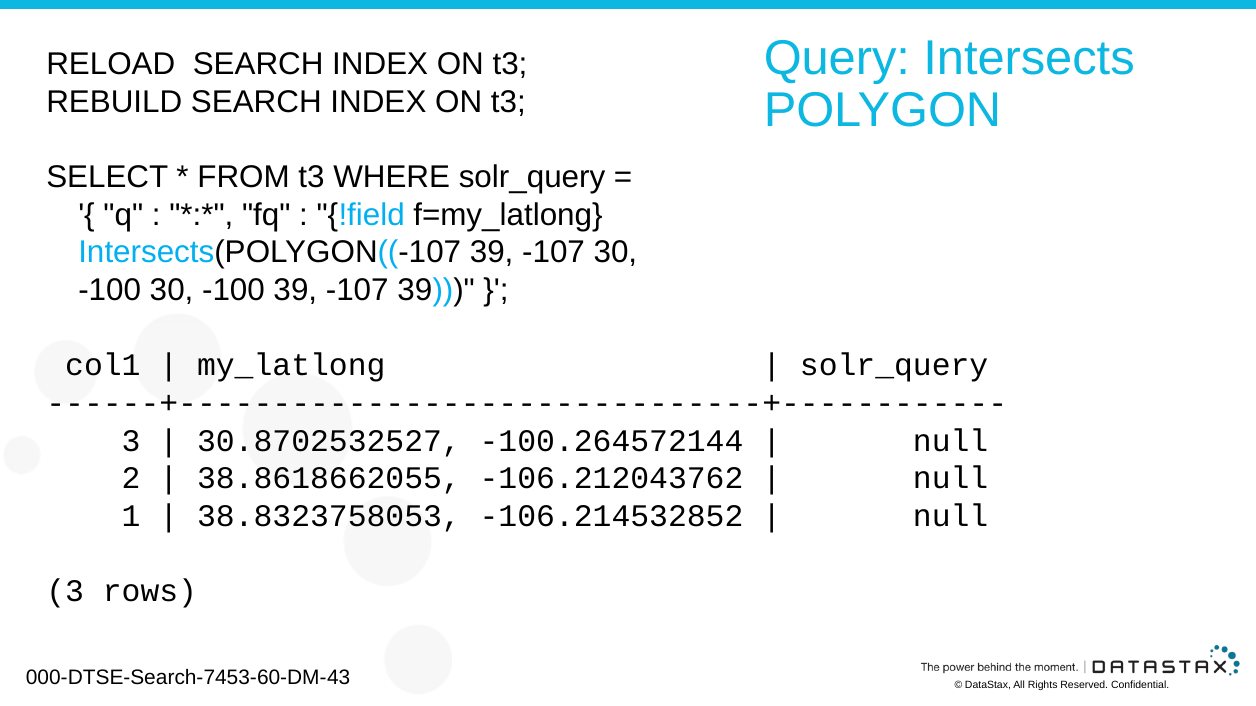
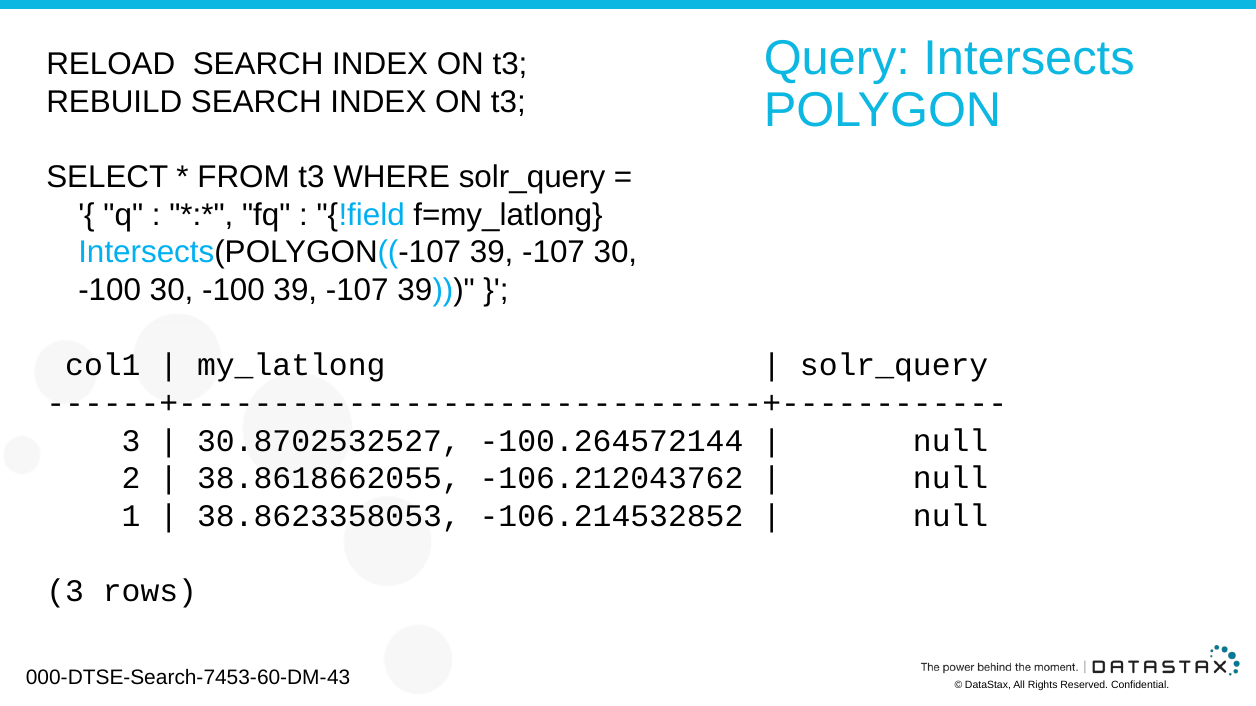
38.8323758053: 38.8323758053 -> 38.8623358053 (329, 517)
